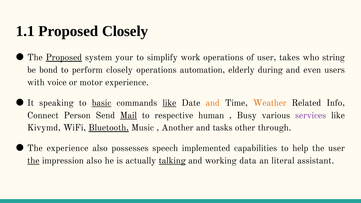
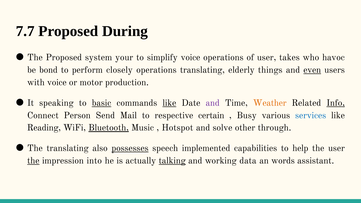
1.1: 1.1 -> 7.7 (25, 31)
Proposed Closely: Closely -> During (125, 31)
Proposed underline: present -> none (64, 58)
simplify work: work -> voice (191, 58)
string: string -> havoc (333, 58)
operations automation: automation -> translating (202, 70)
during: during -> things (270, 70)
even underline: none -> present (312, 70)
motor experience: experience -> production (127, 82)
and colour: orange -> purple (213, 103)
Info underline: none -> present (336, 103)
Mail underline: present -> none (128, 115)
human: human -> certain (211, 115)
services colour: purple -> blue (311, 115)
Kivymd: Kivymd -> Reading (44, 128)
Another: Another -> Hotspot (177, 128)
tasks: tasks -> solve (223, 128)
The experience: experience -> translating (68, 148)
possesses underline: none -> present (130, 148)
impression also: also -> into (94, 161)
literal: literal -> words (283, 161)
